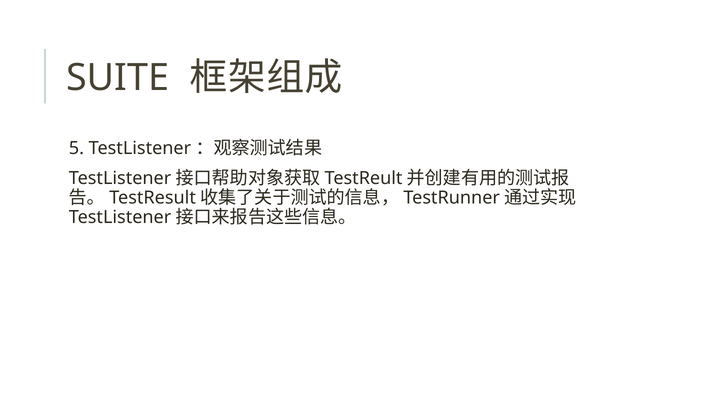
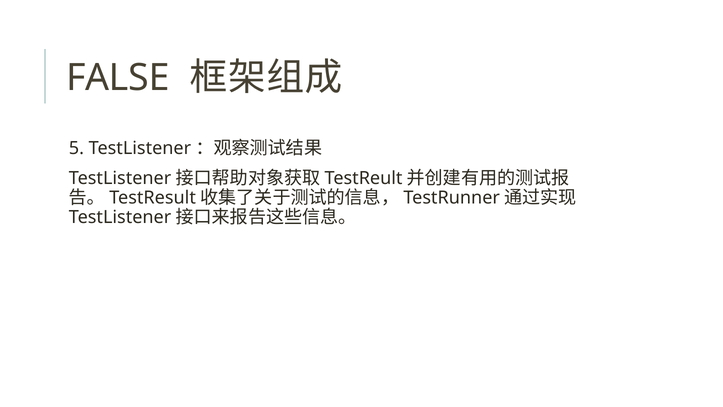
SUITE: SUITE -> FALSE (118, 78)
